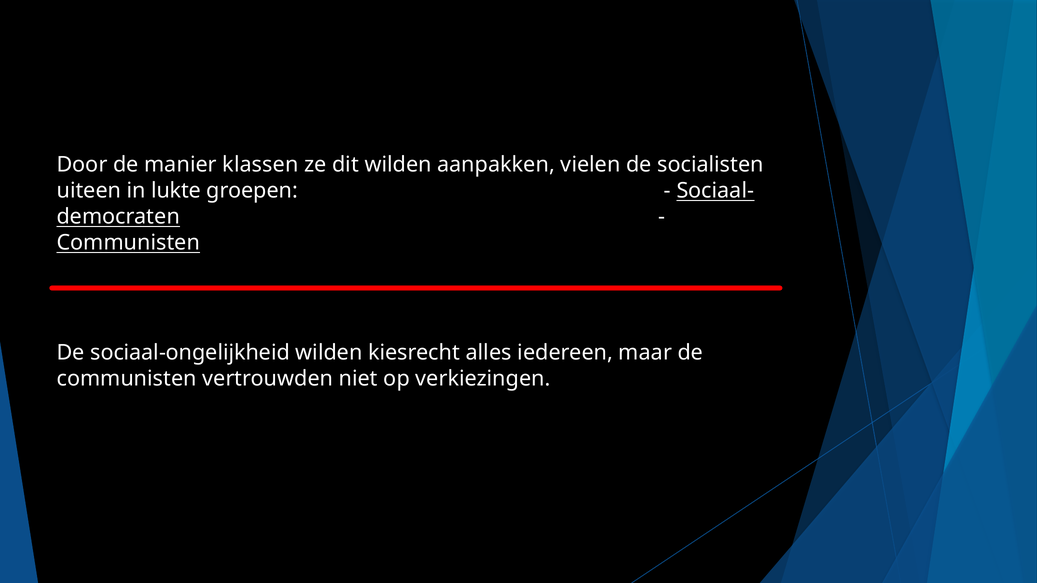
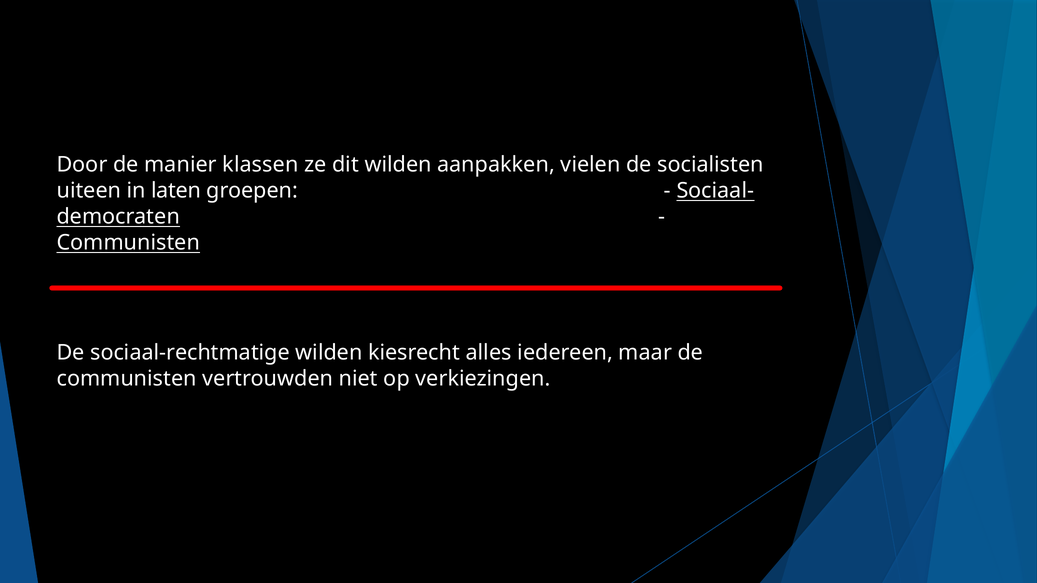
lukte: lukte -> laten (176, 191)
sociaal-ongelijkheid: sociaal-ongelijkheid -> sociaal-rechtmatige (190, 353)
